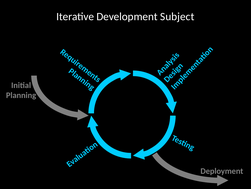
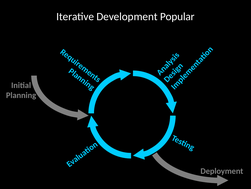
Subject: Subject -> Popular (177, 16)
